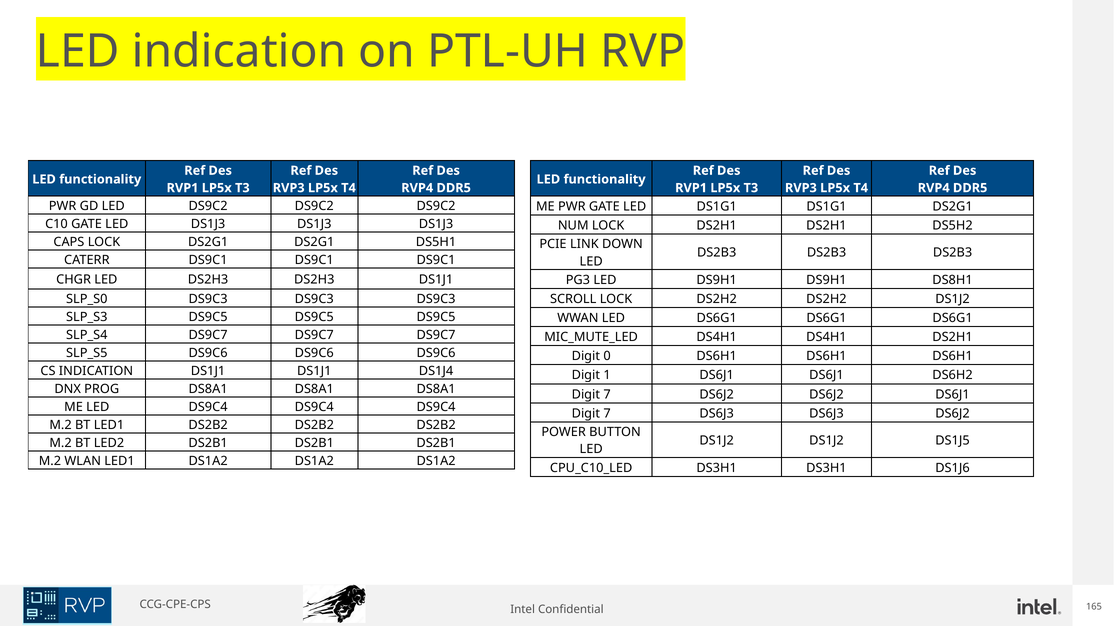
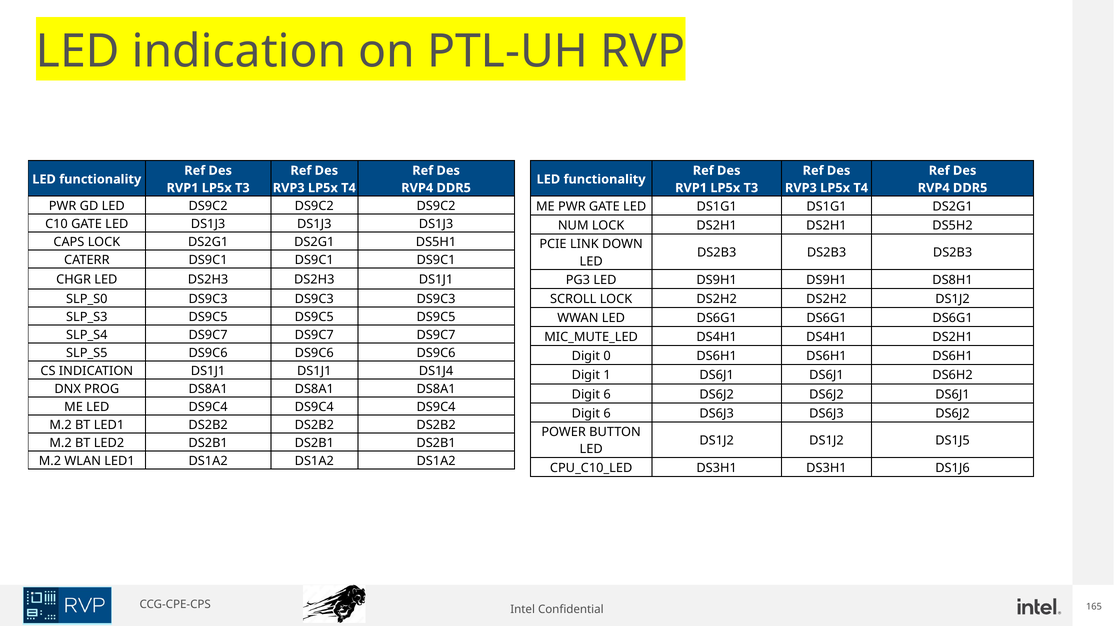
7: 7 -> 6 (607, 395)
7: 7 -> 6 (607, 414)
